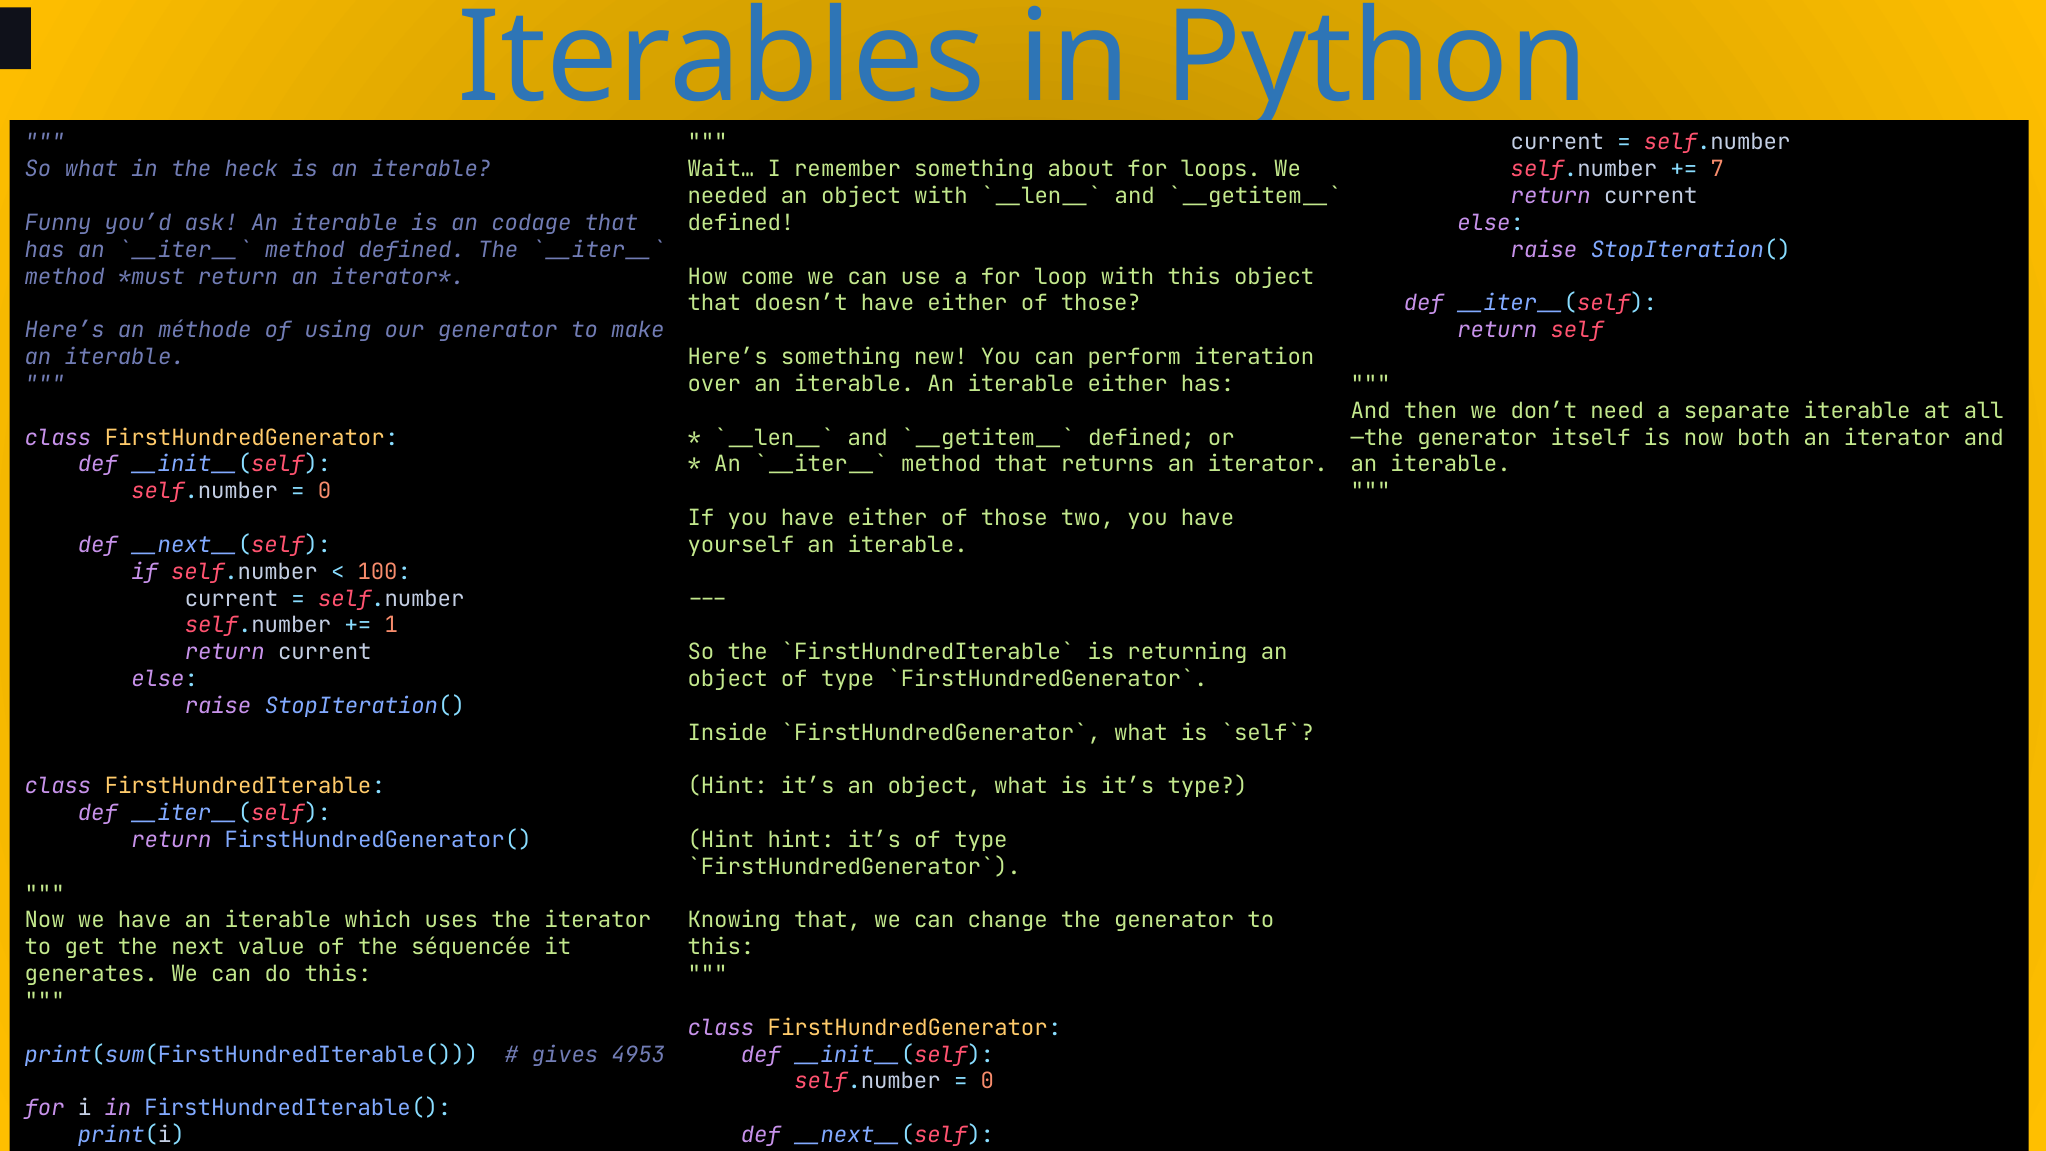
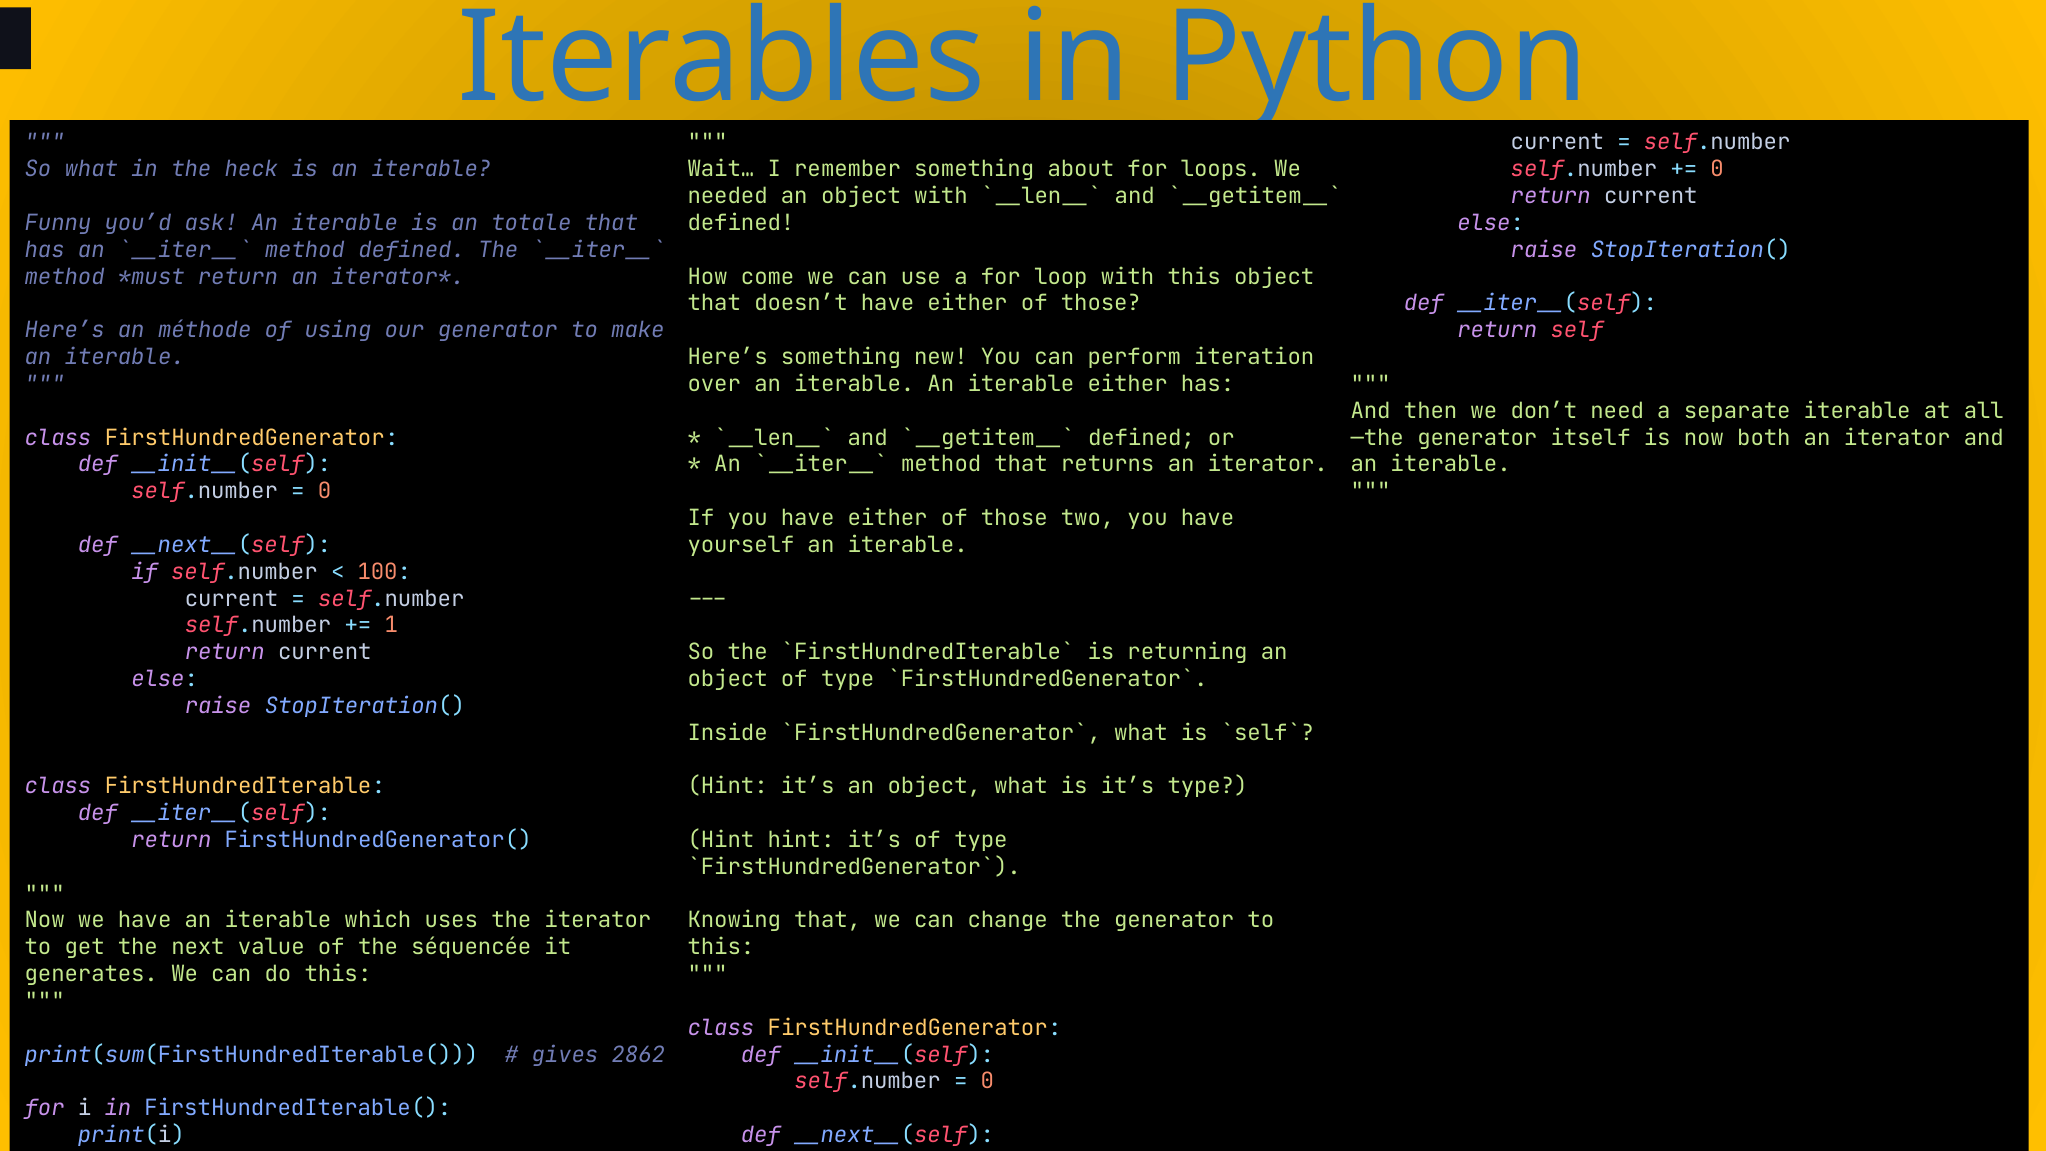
7: 7 -> 0 (1717, 169)
codage: codage -> totale (531, 223)
4953: 4953 -> 2862 (638, 1055)
